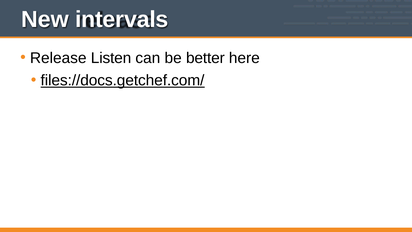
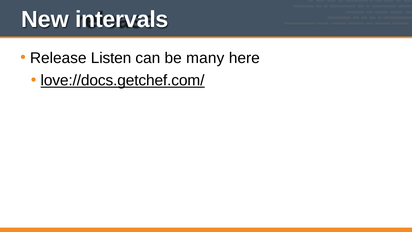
better: better -> many (205, 58)
files://docs.getchef.com/: files://docs.getchef.com/ -> love://docs.getchef.com/ (123, 80)
